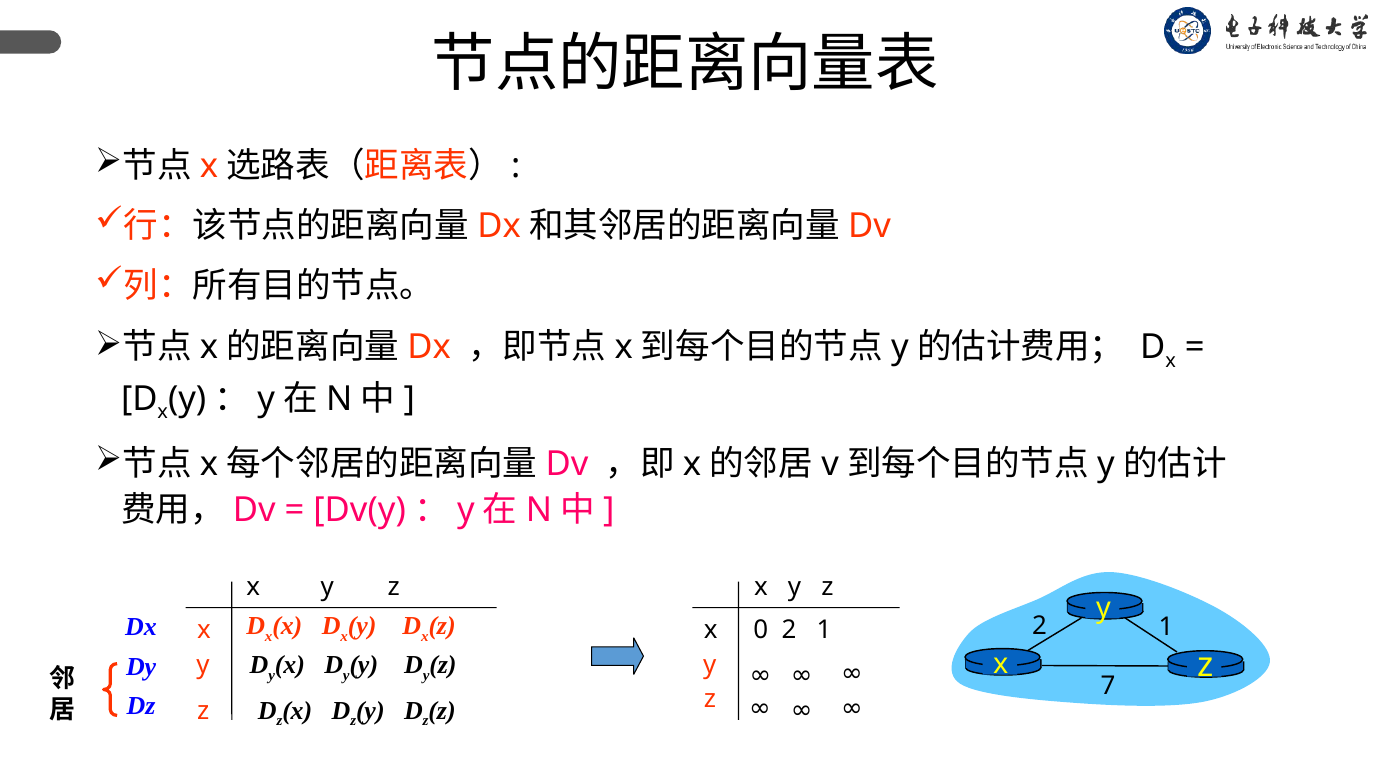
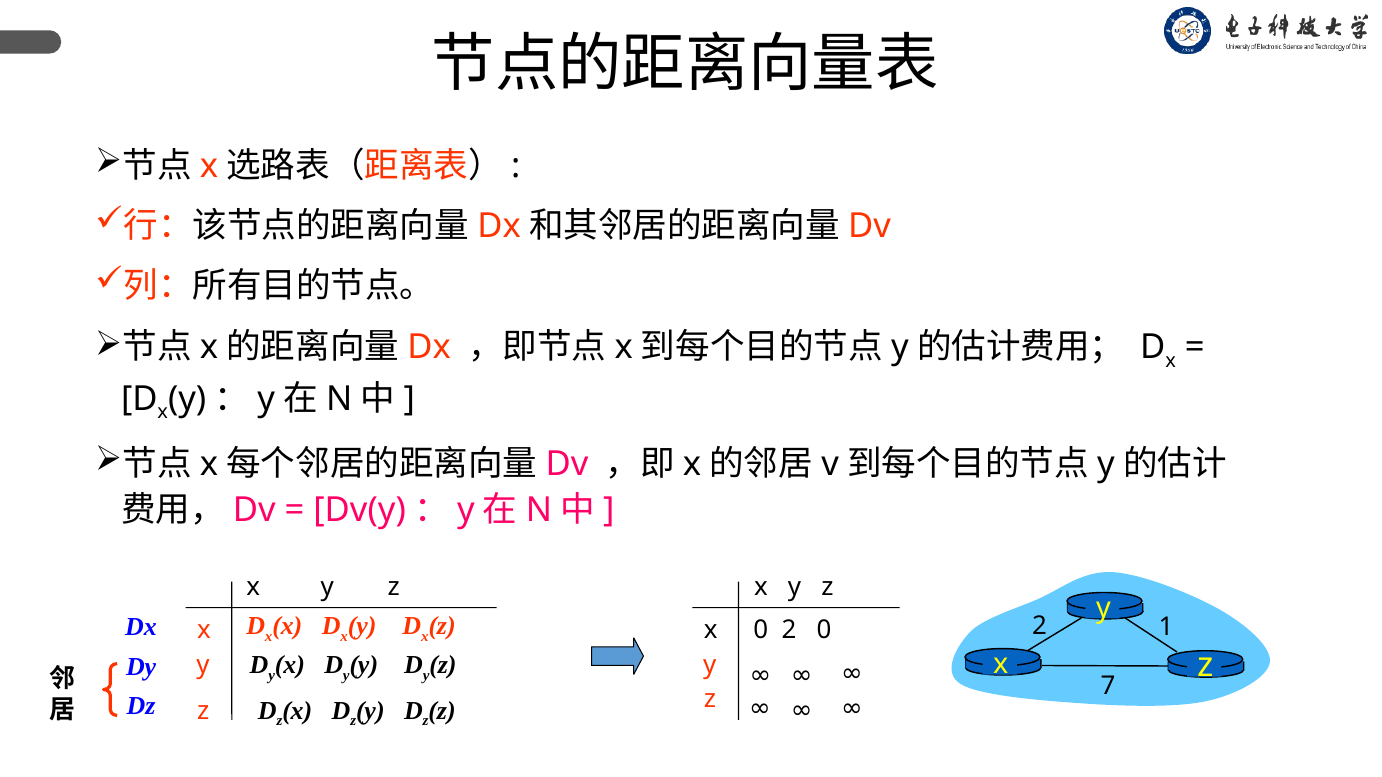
2 1: 1 -> 0 (824, 630)
